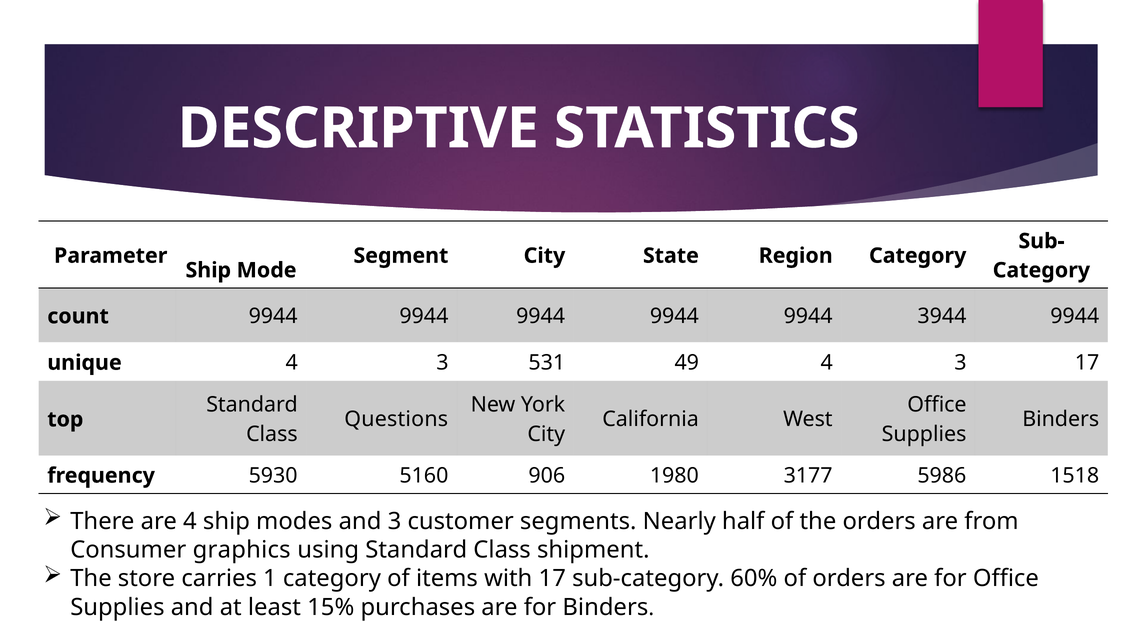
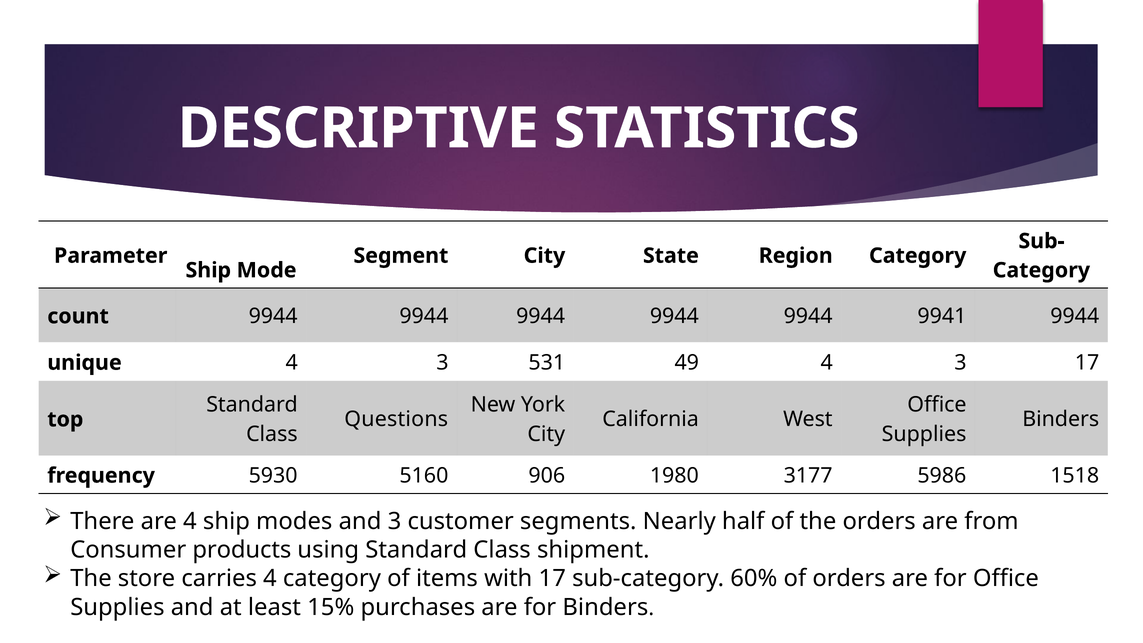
3944: 3944 -> 9941 (942, 316)
graphics: graphics -> products (242, 550)
carries 1: 1 -> 4 (270, 579)
